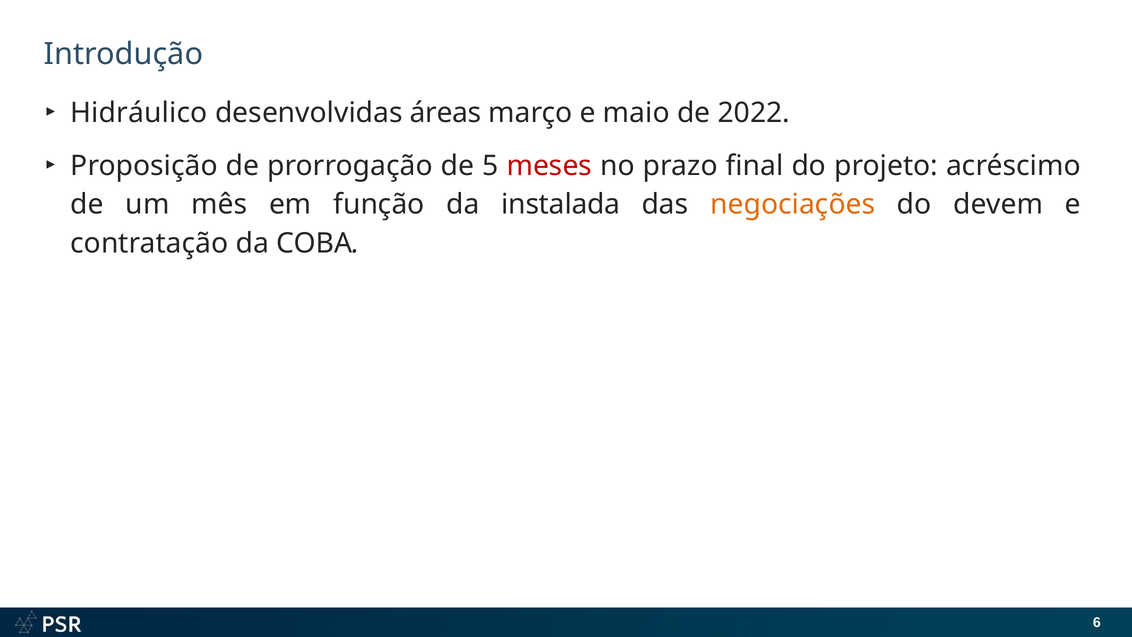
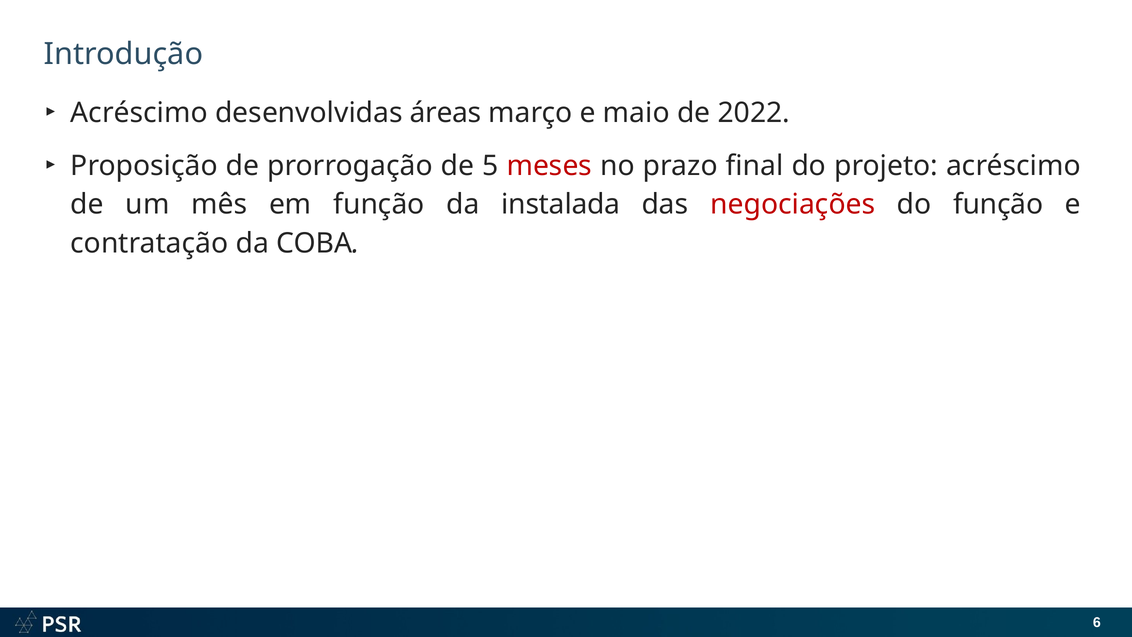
Hidráulico: Hidráulico -> Acréscimo (139, 113)
negociações colour: orange -> red (793, 204)
do devem: devem -> função (998, 204)
